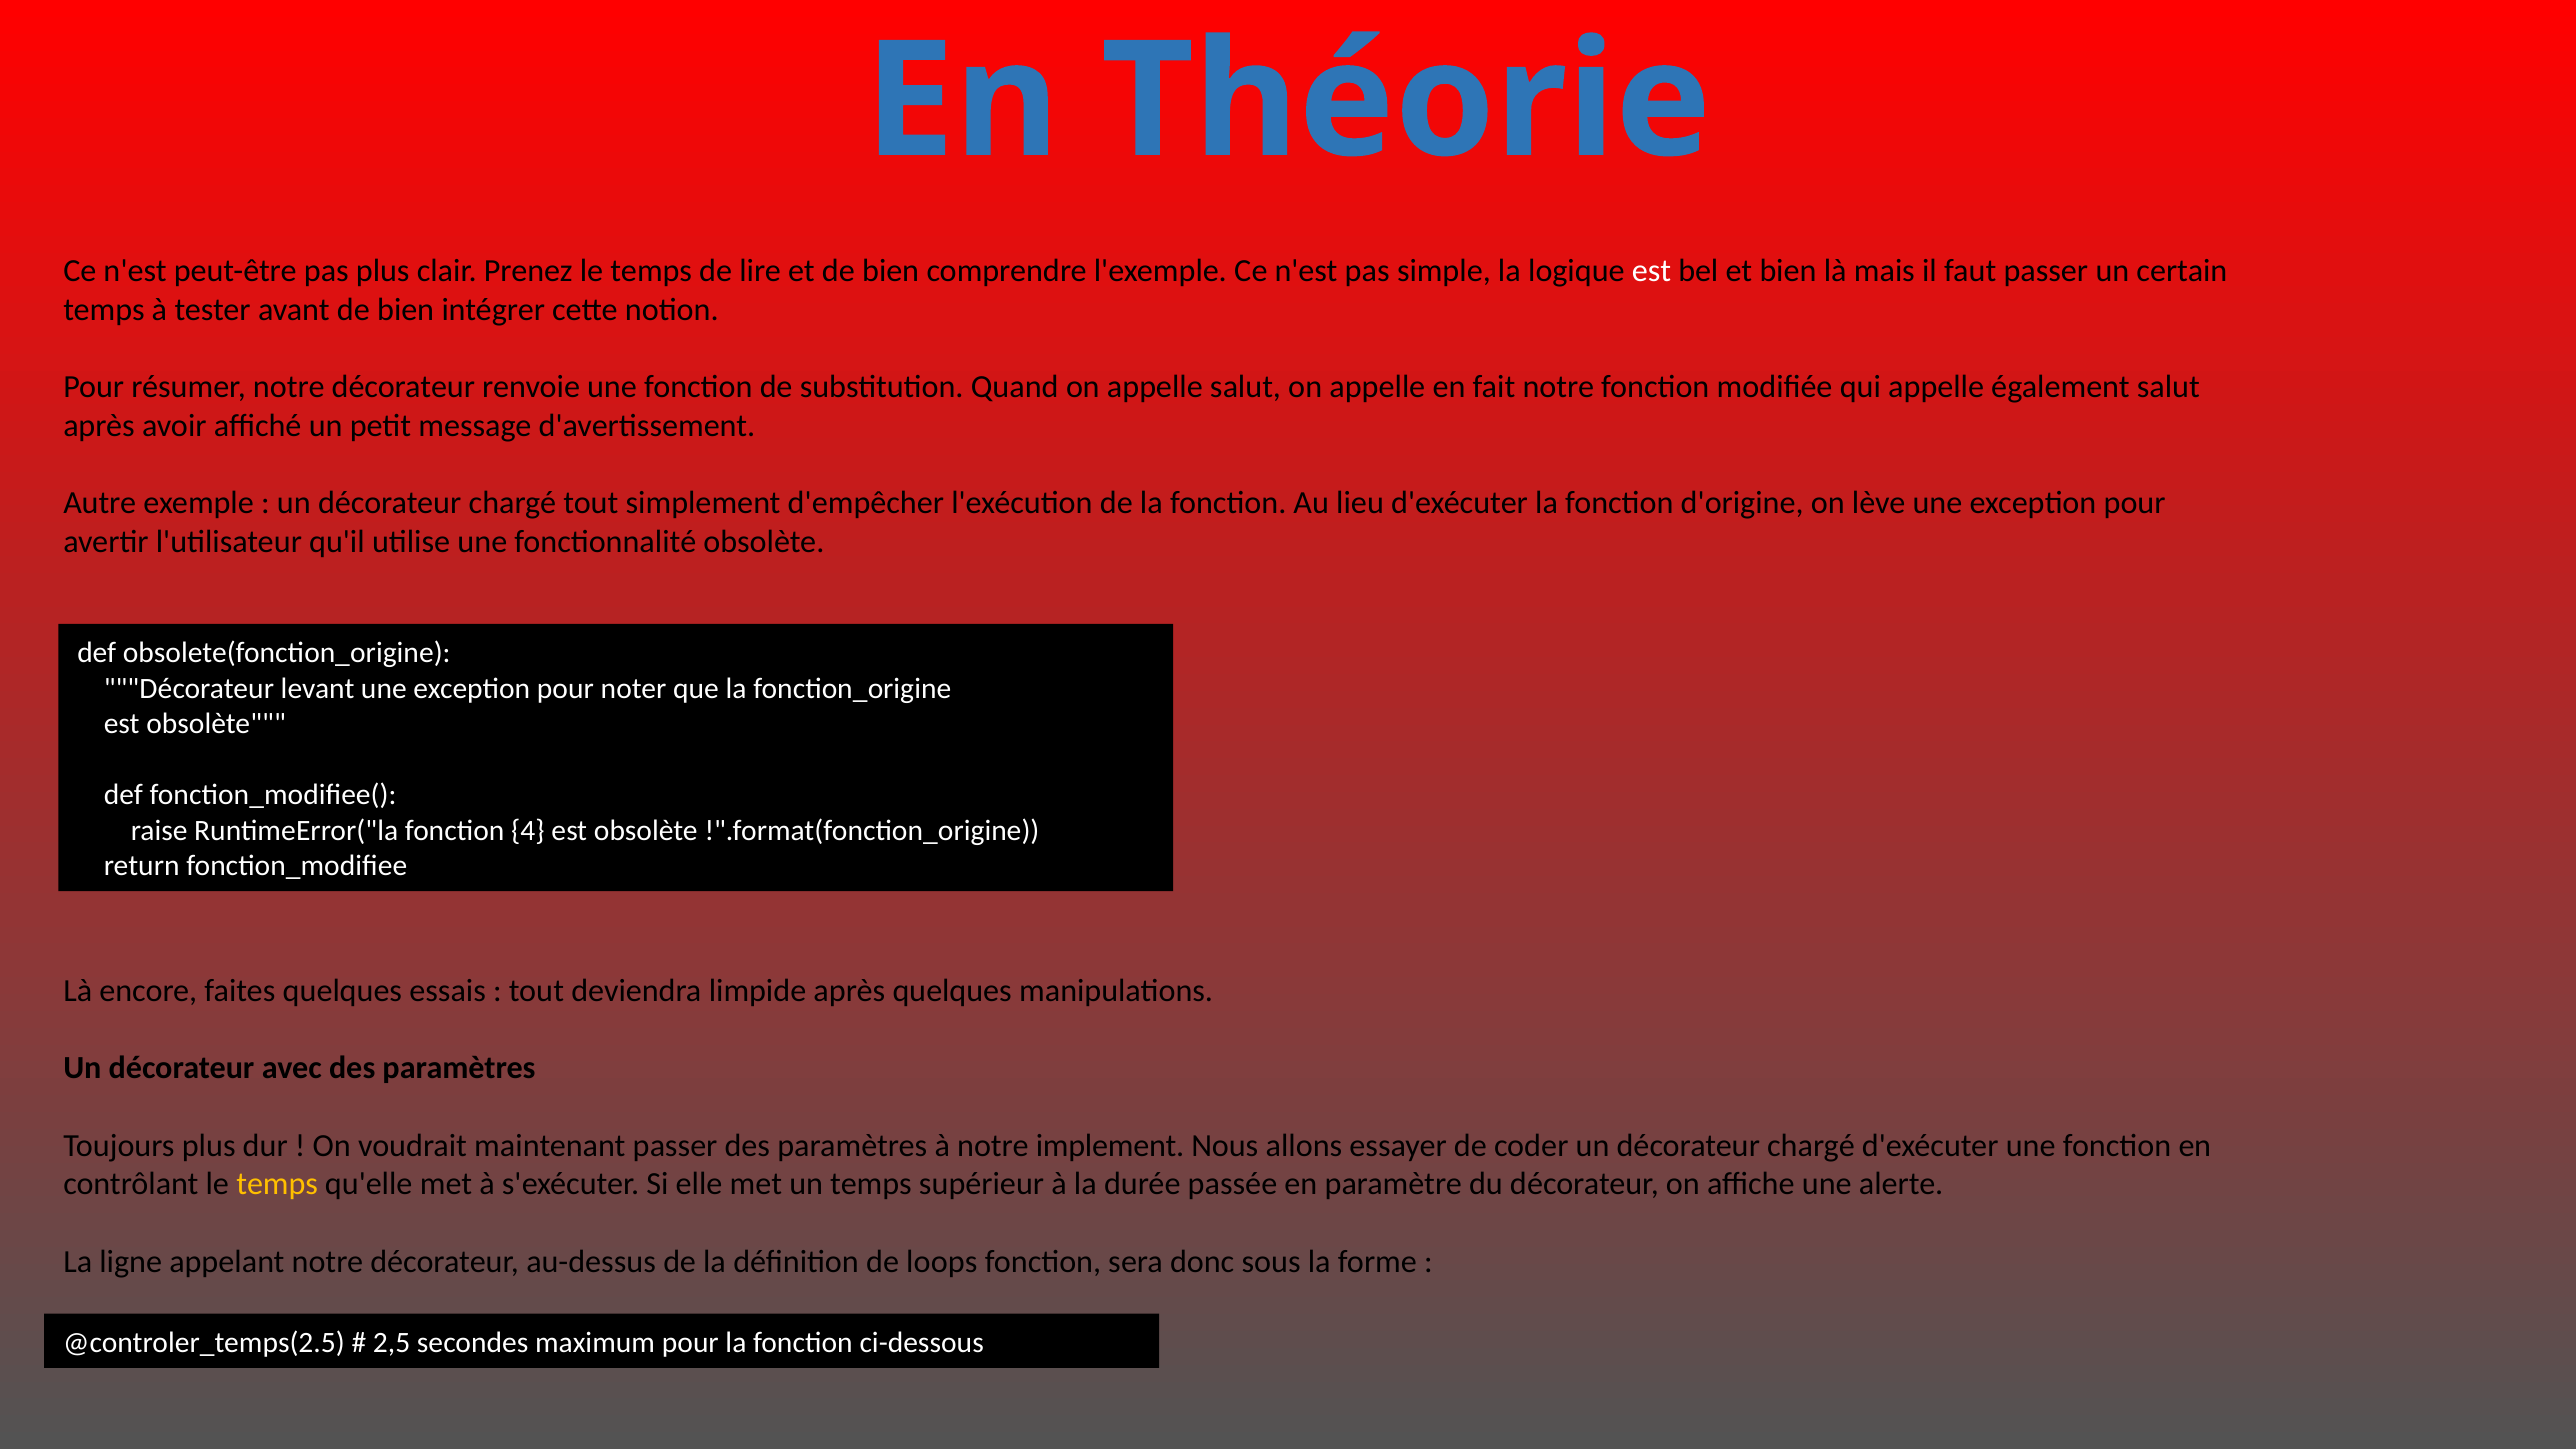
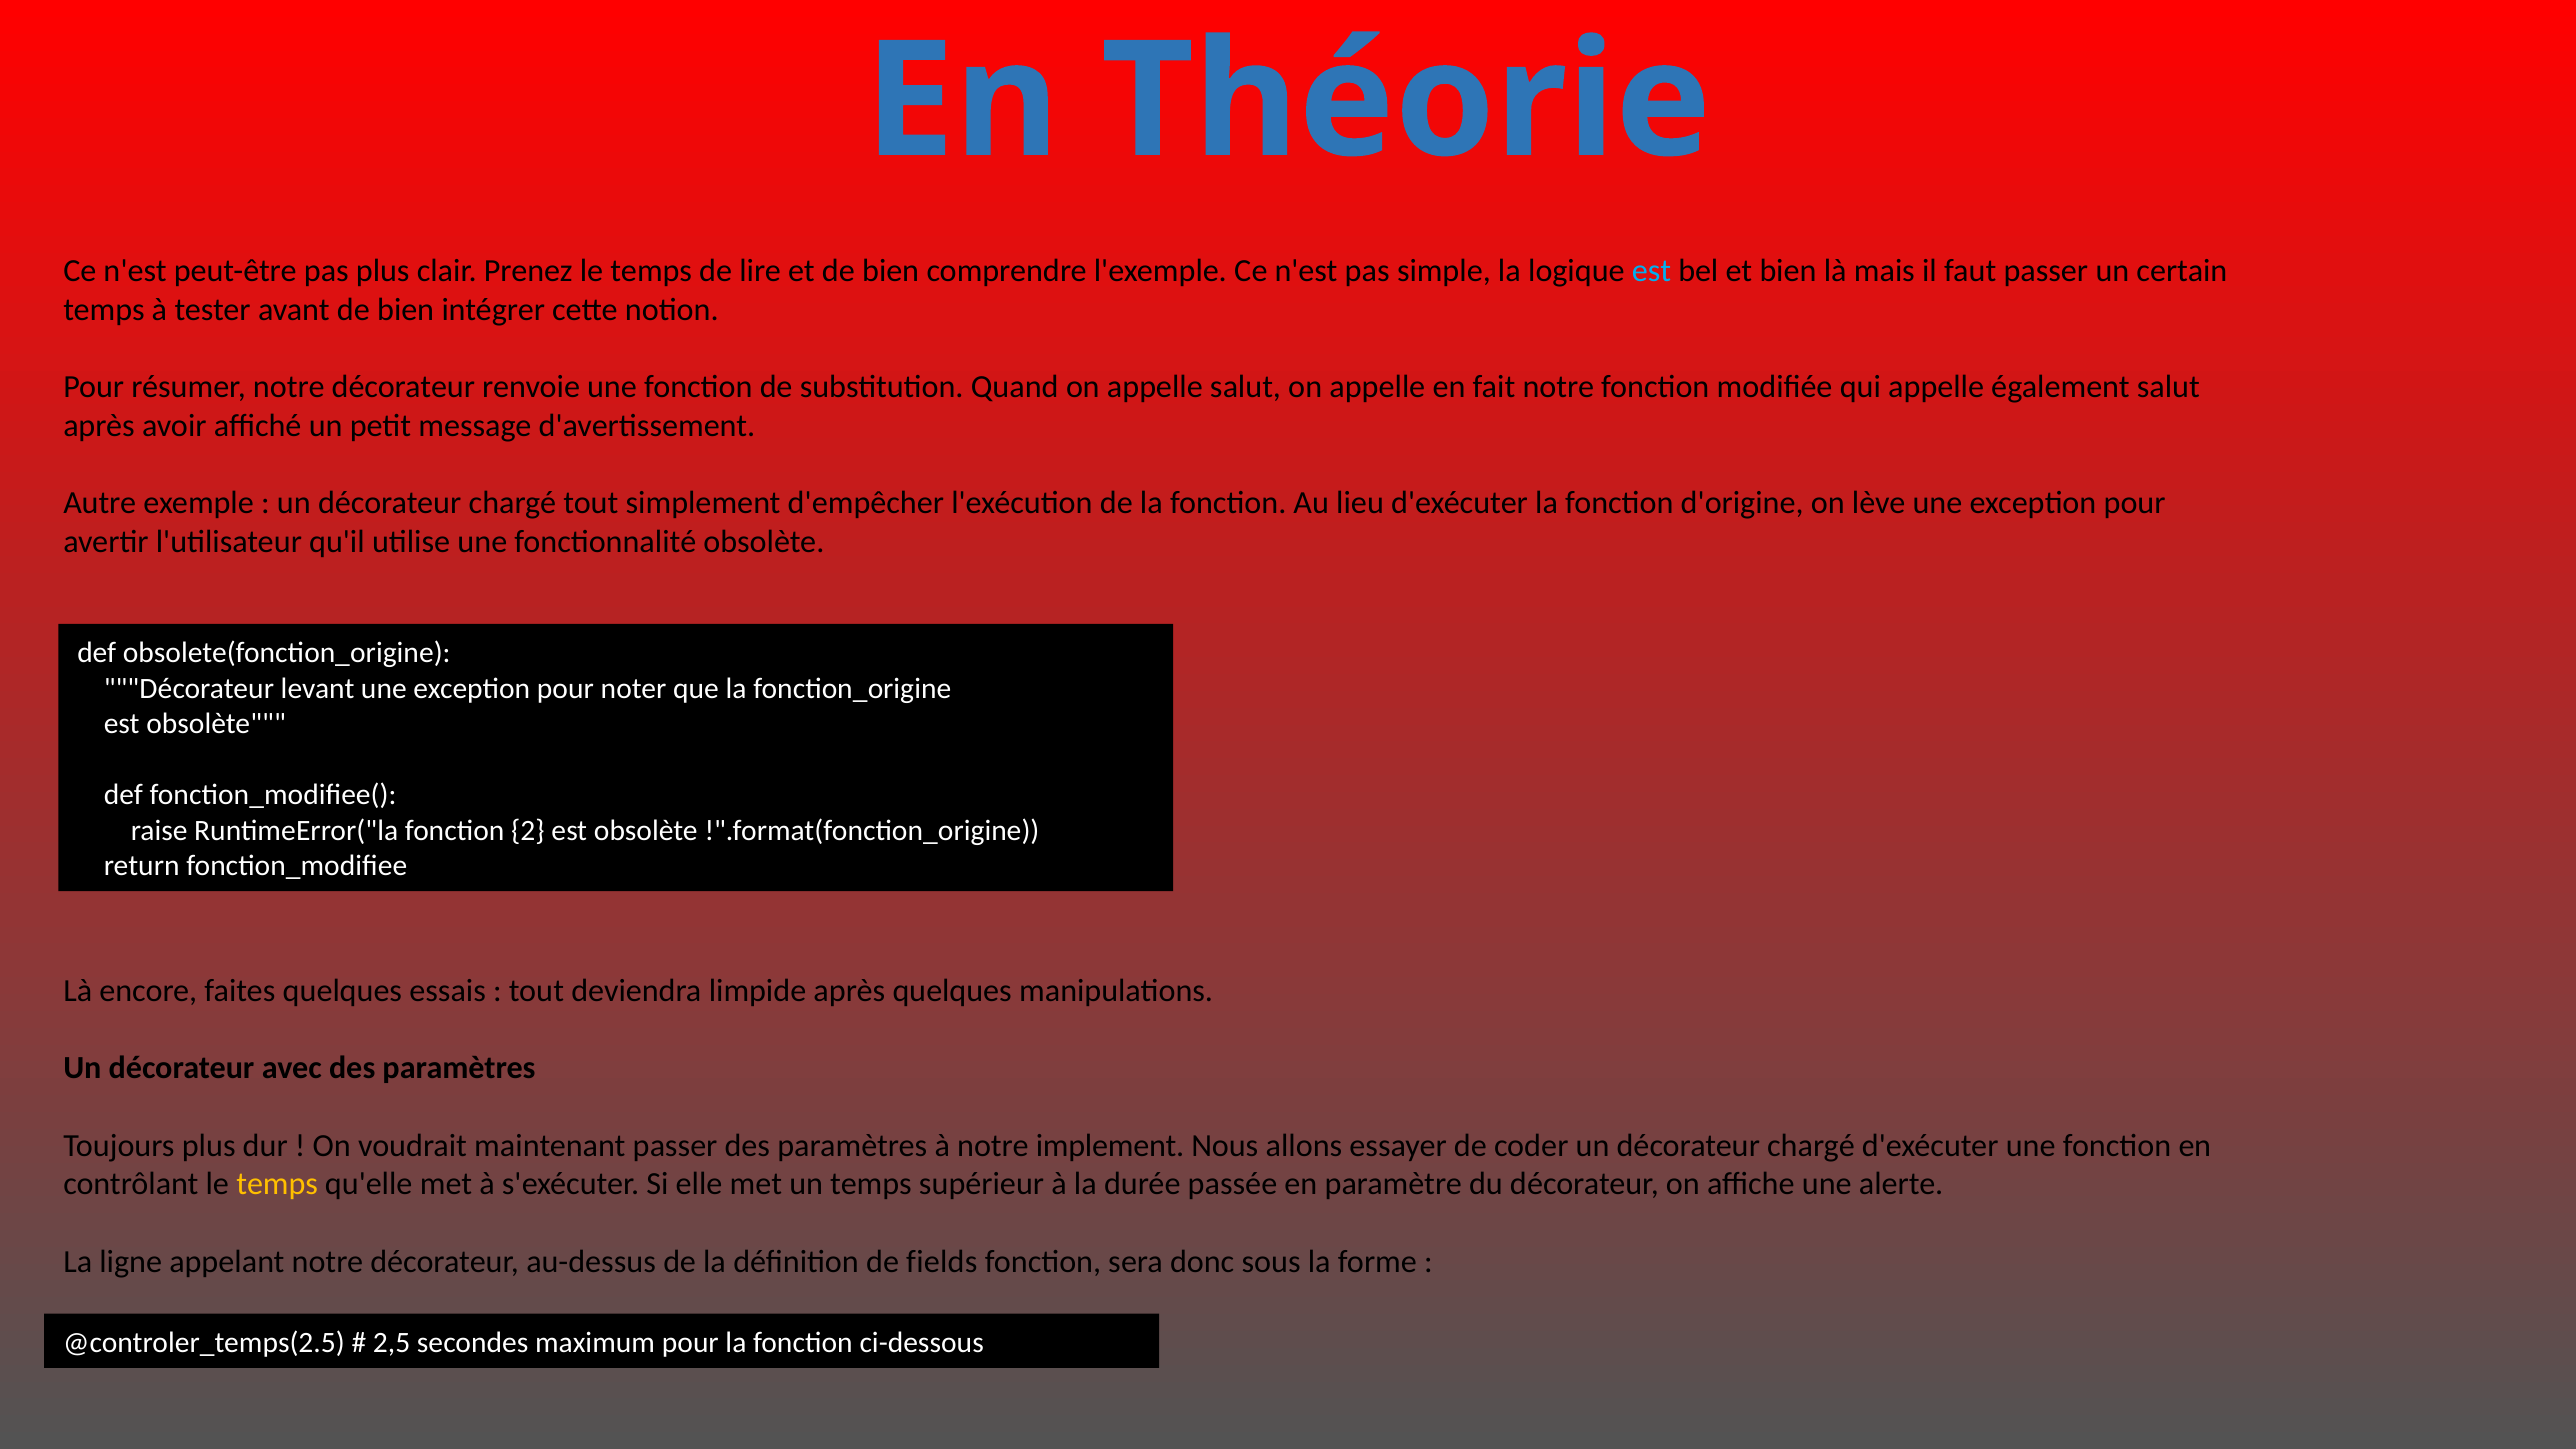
est colour: white -> light blue (1652, 271)
4: 4 -> 2 (528, 830)
loops: loops -> fields (942, 1261)
